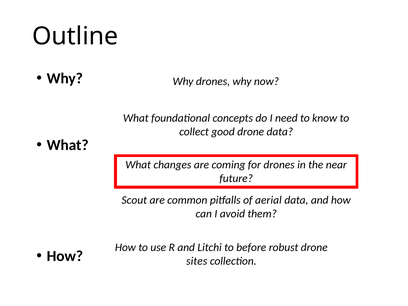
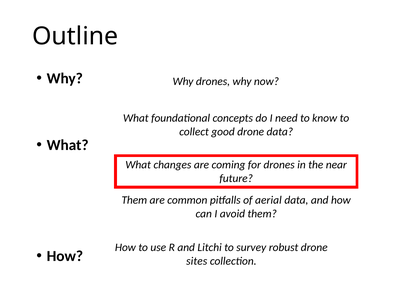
Scout: Scout -> Them (134, 200)
before: before -> survey (251, 247)
